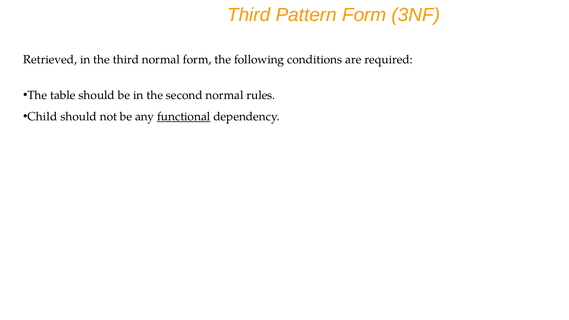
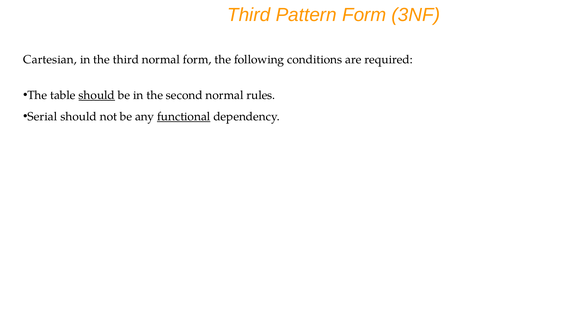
Retrieved: Retrieved -> Cartesian (50, 60)
should underline: none -> present (97, 95)
Child: Child -> Serial (42, 117)
